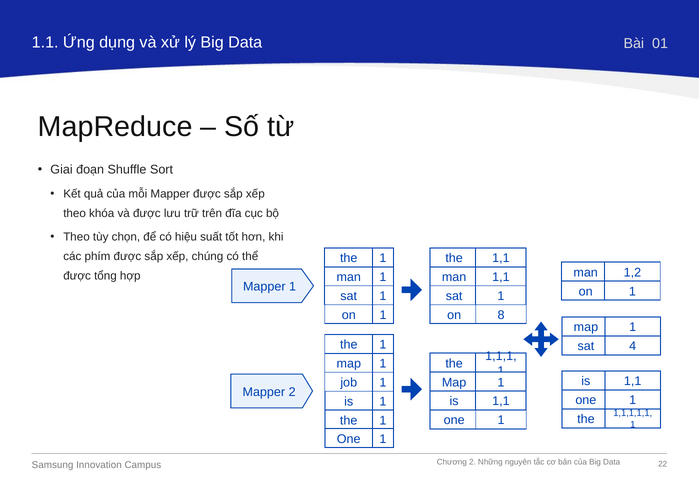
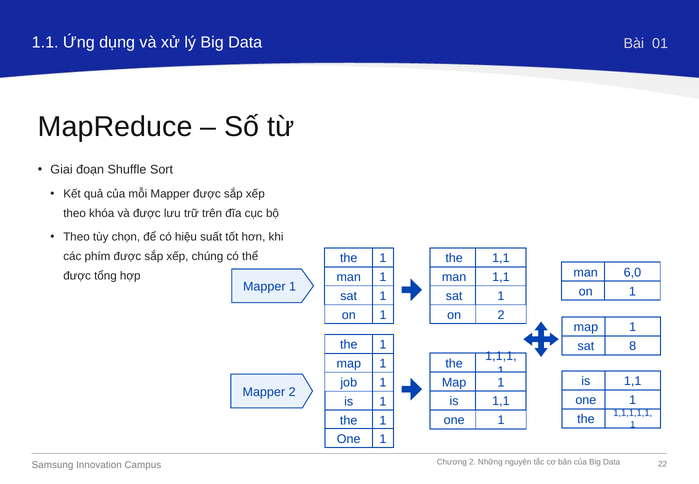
1,2: 1,2 -> 6,0 (632, 272)
on 8: 8 -> 2 (501, 315)
4: 4 -> 8 (633, 346)
